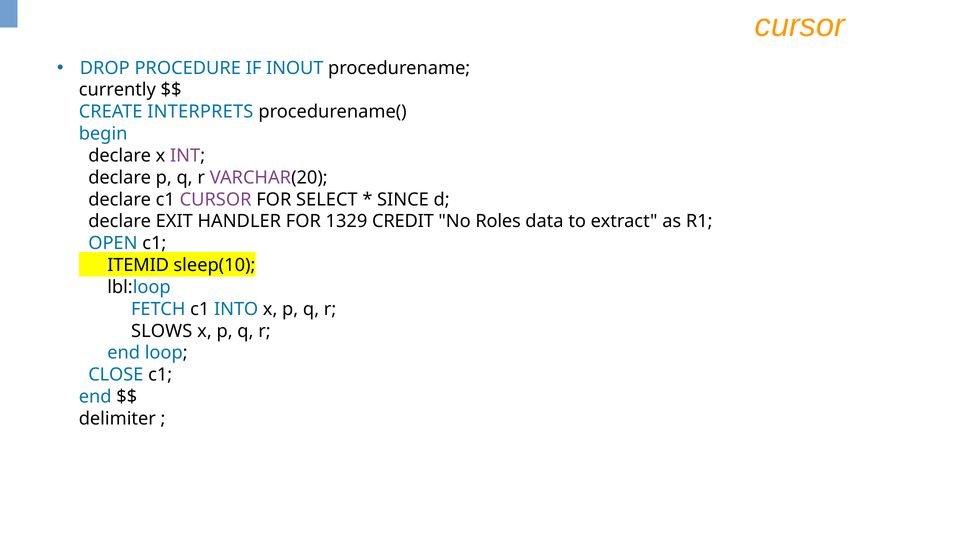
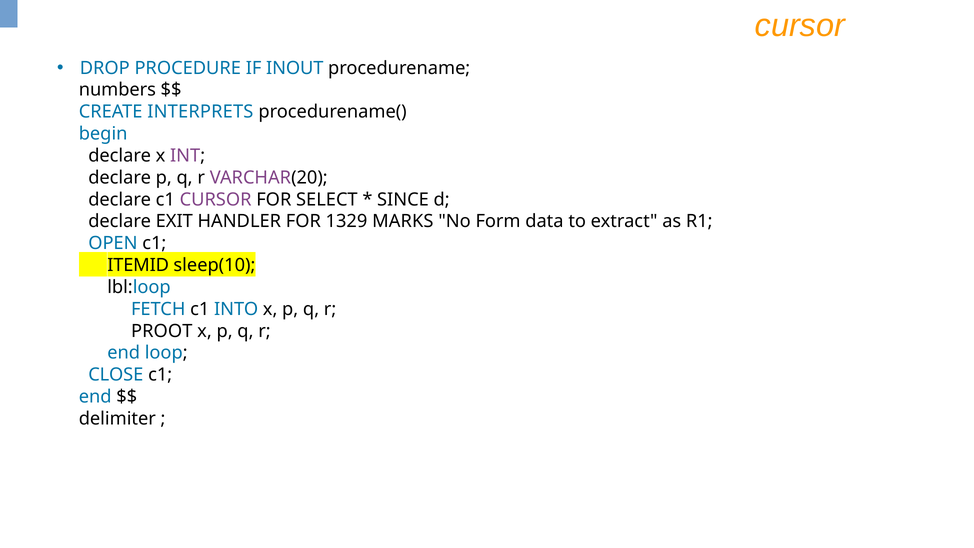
currently: currently -> numbers (117, 90)
CREDIT: CREDIT -> MARKS (403, 221)
Roles: Roles -> Form (498, 221)
SLOWS: SLOWS -> PROOT (162, 331)
